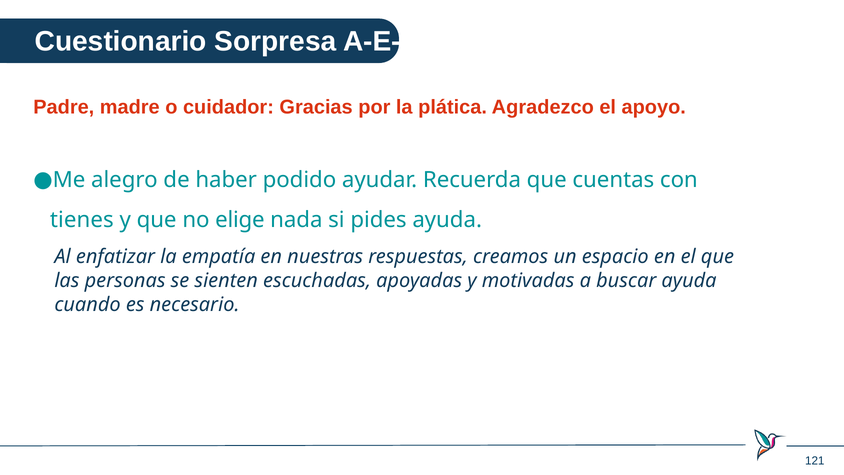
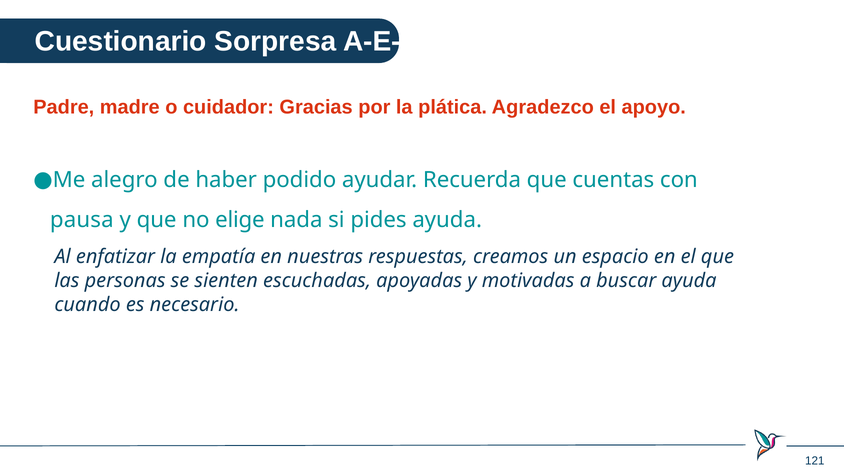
tienes: tienes -> pausa (82, 220)
